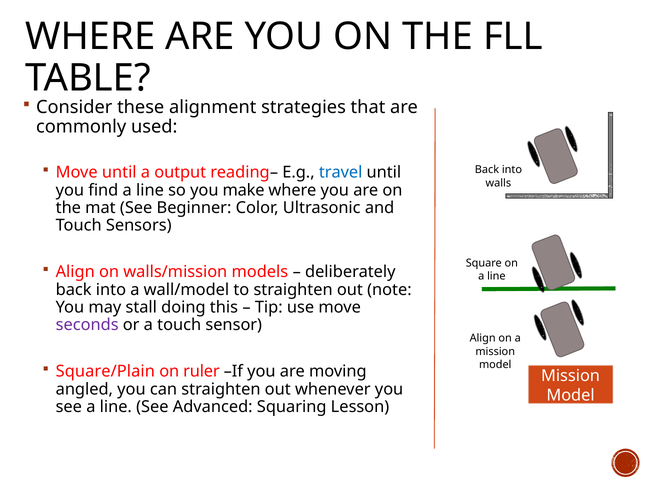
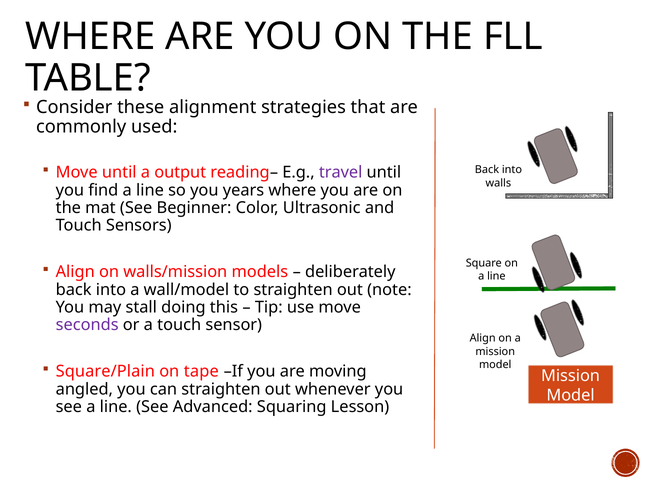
travel colour: blue -> purple (341, 172)
make: make -> years (243, 190)
ruler: ruler -> tape (201, 371)
